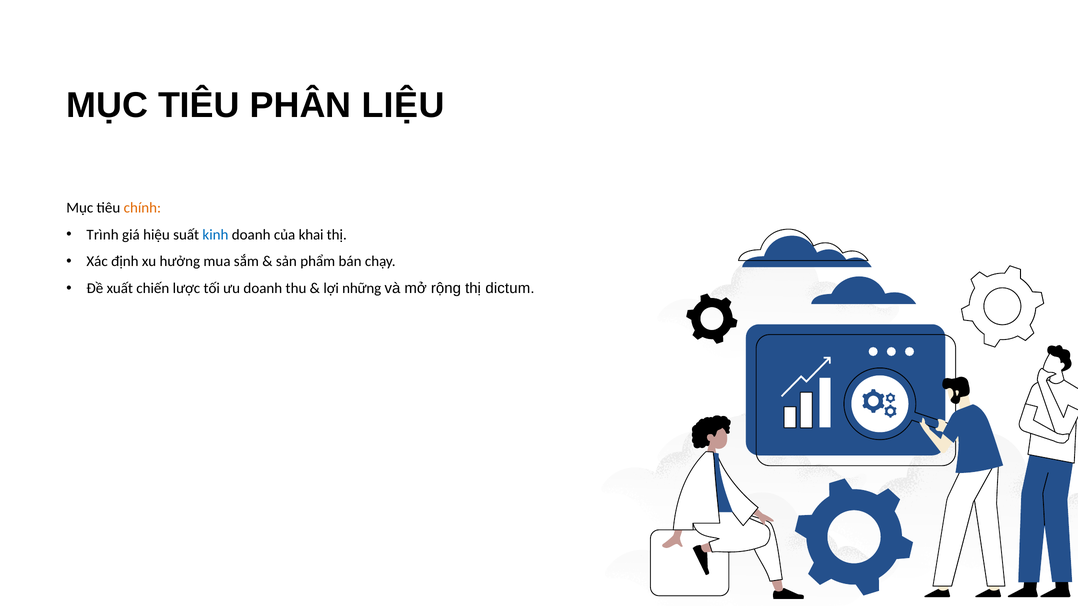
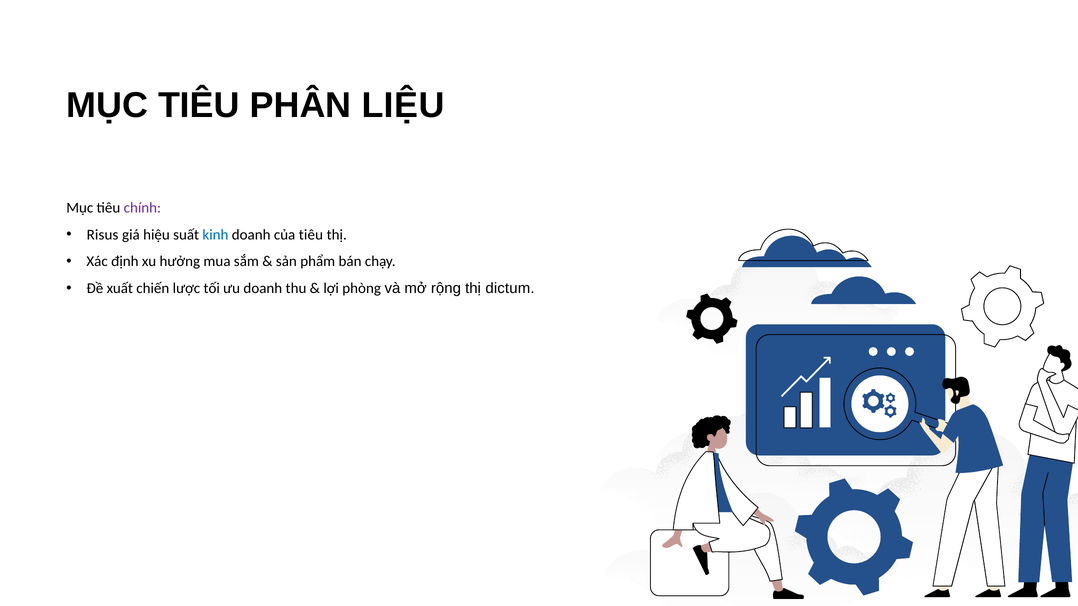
chính colour: orange -> purple (142, 208)
Trình: Trình -> Risus (103, 235)
của khai: khai -> tiêu (311, 235)
những: những -> phòng (362, 289)
